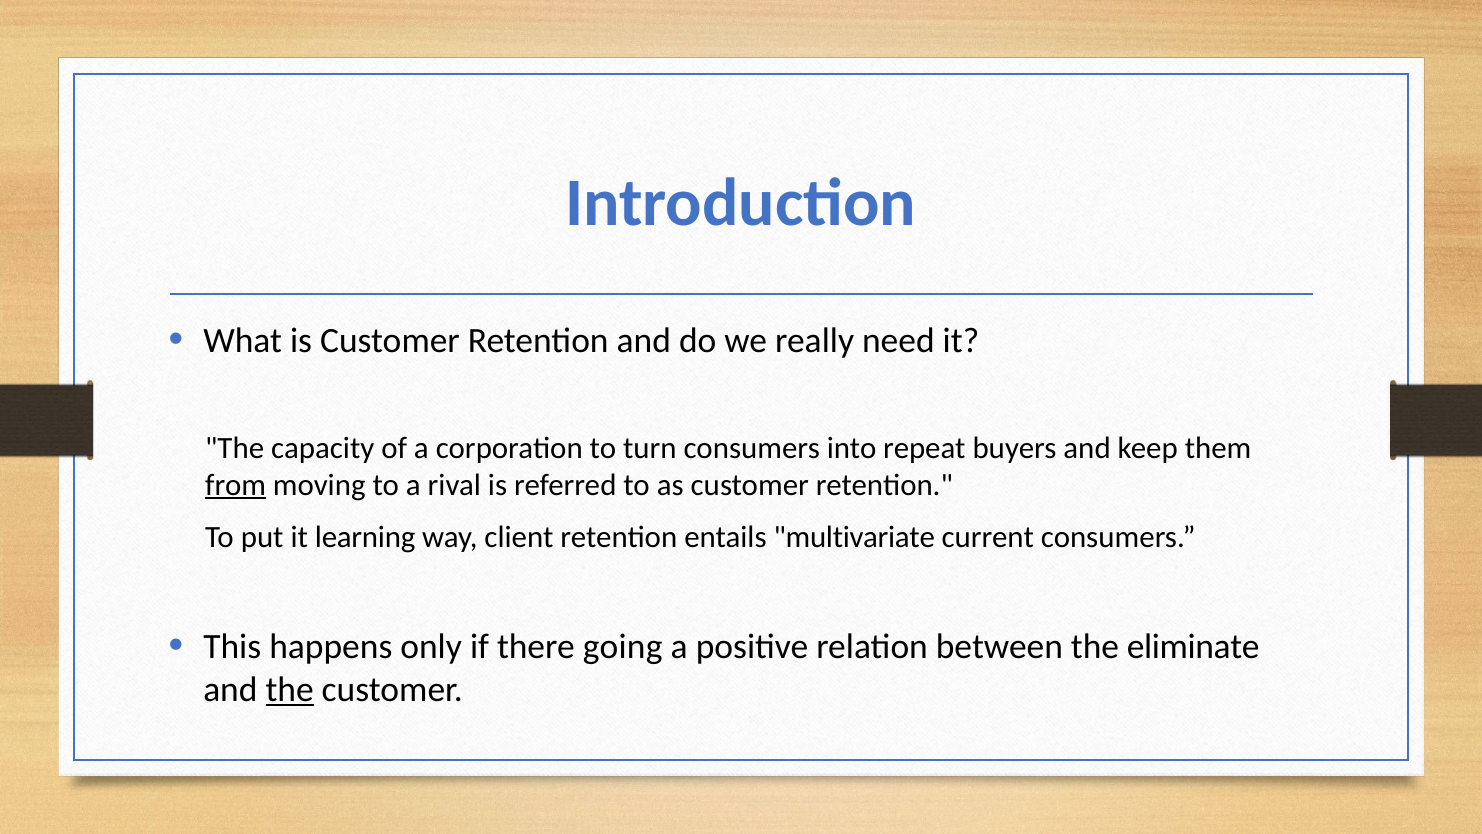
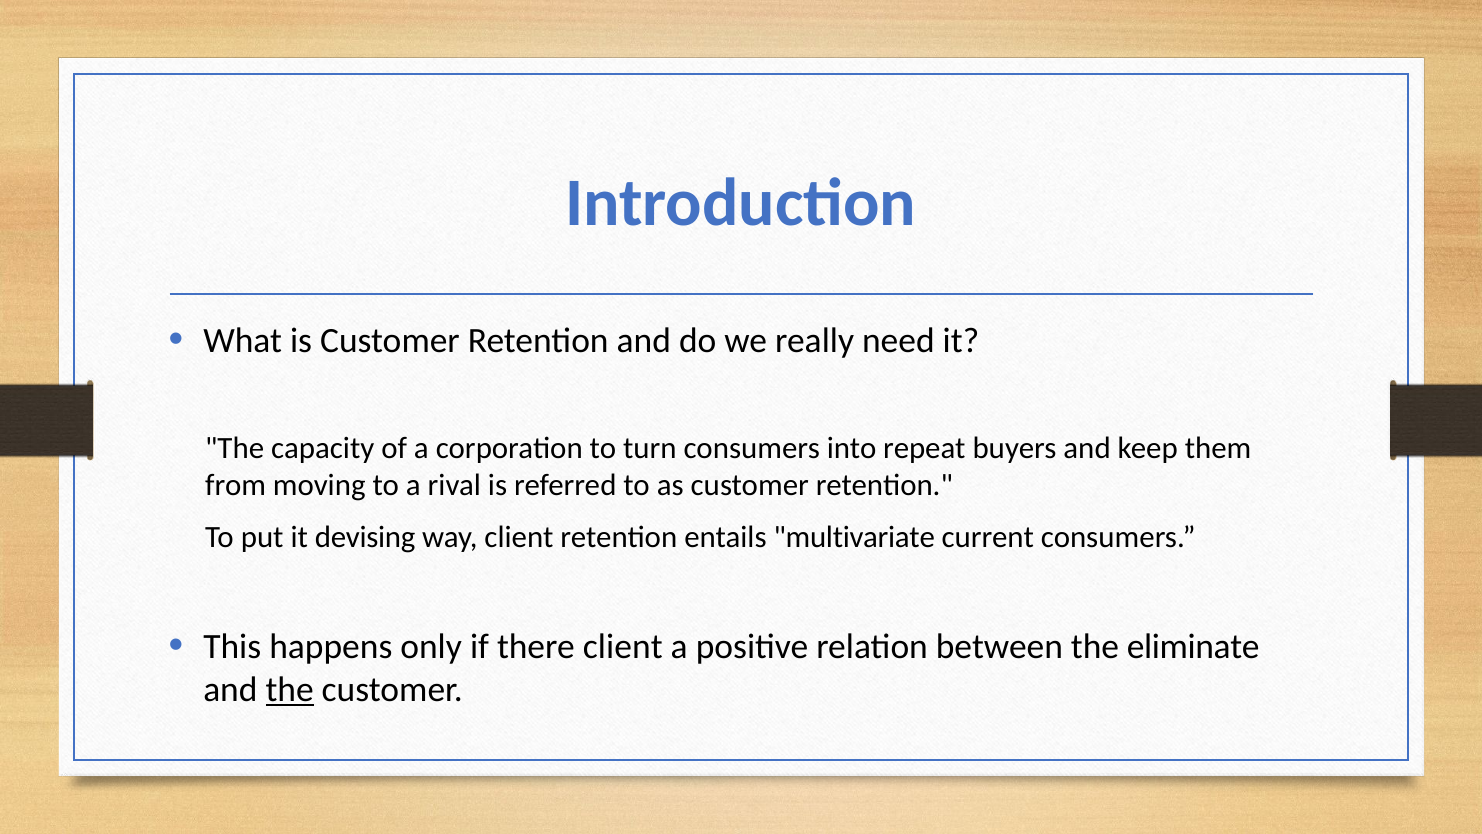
from underline: present -> none (236, 485)
learning: learning -> devising (365, 537)
there going: going -> client (623, 647)
